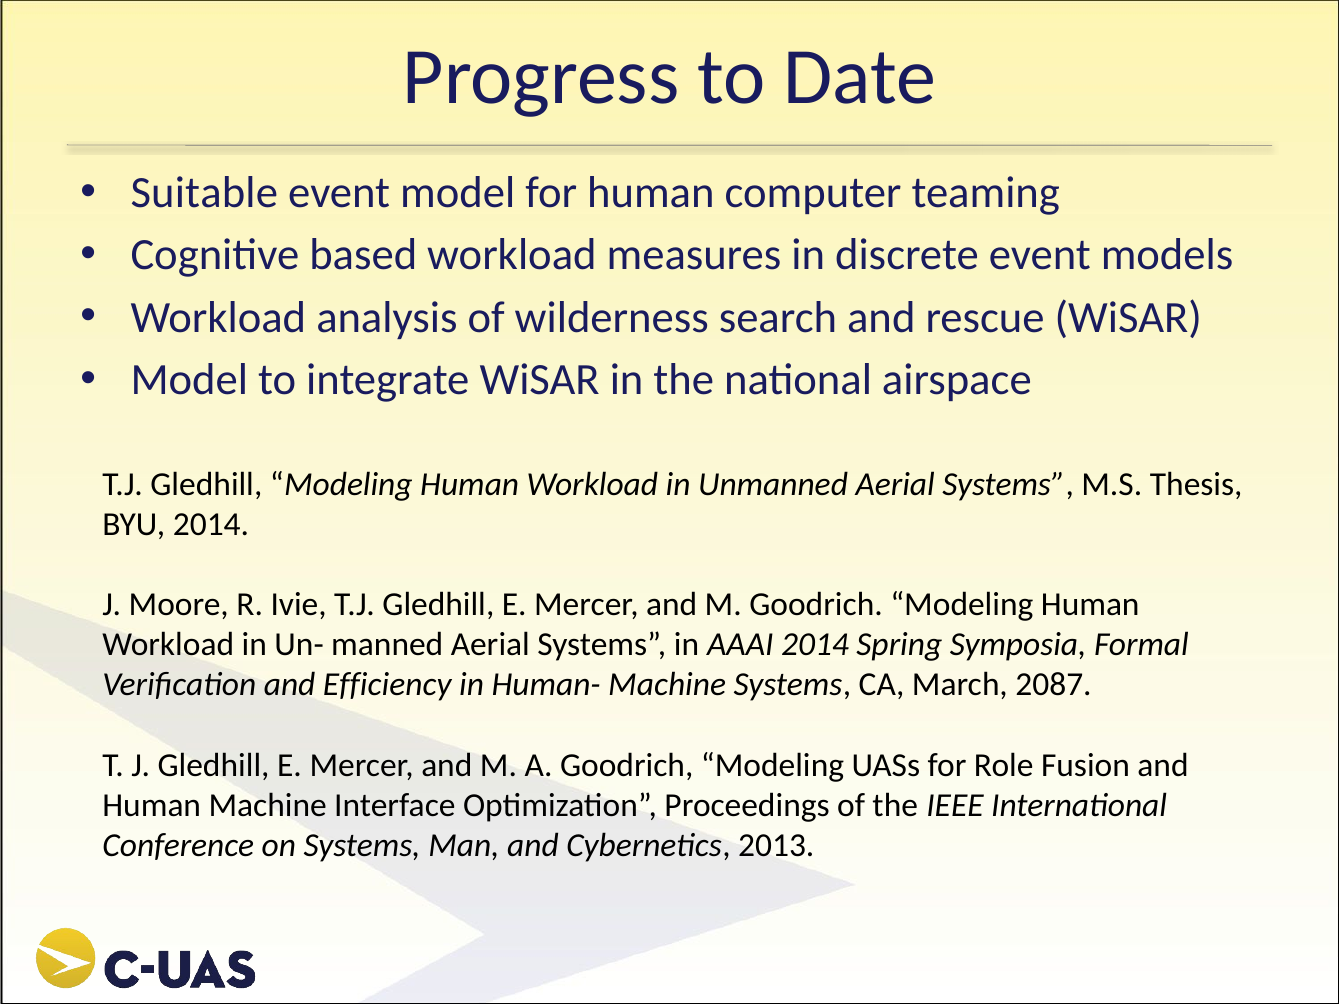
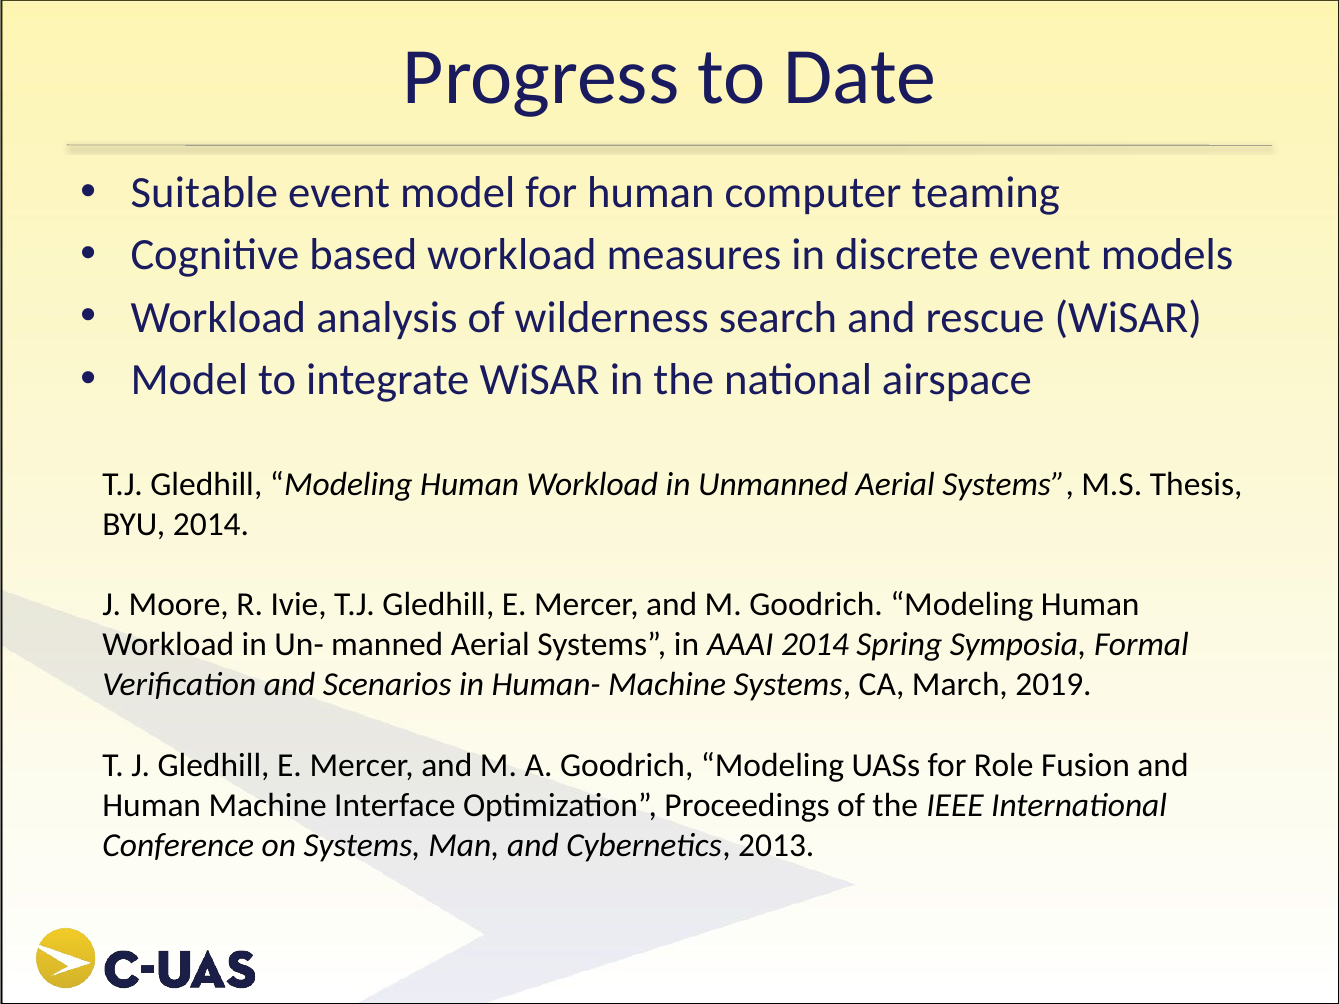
Efficiency: Efficiency -> Scenarios (387, 685)
2087: 2087 -> 2019 (1054, 685)
